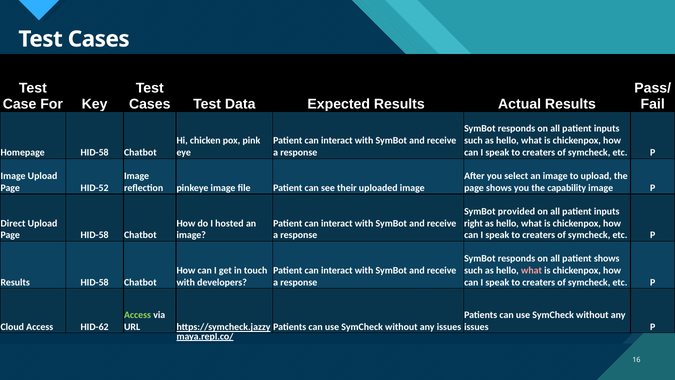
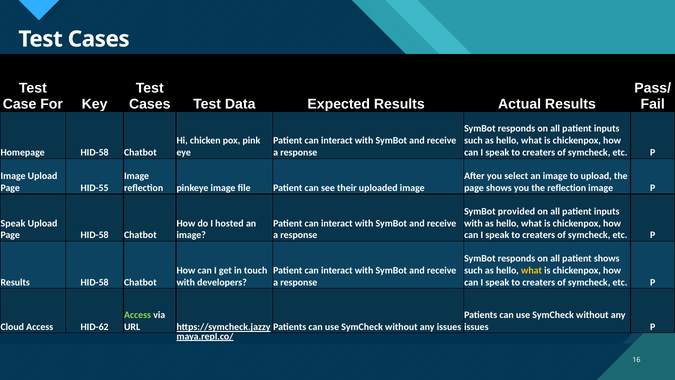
HID-52: HID-52 -> HID-55 (95, 188)
the capability: capability -> reflection (567, 188)
Direct: Direct -> Speak (13, 223)
right: right -> with (473, 223)
what colour: pink -> yellow (531, 270)
